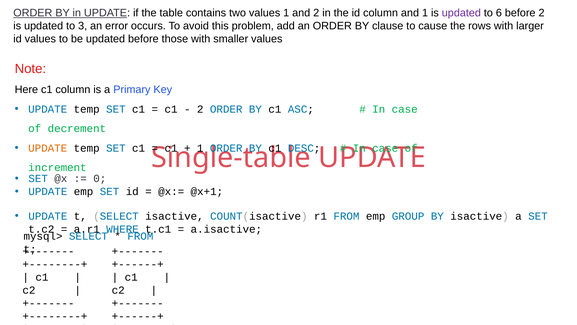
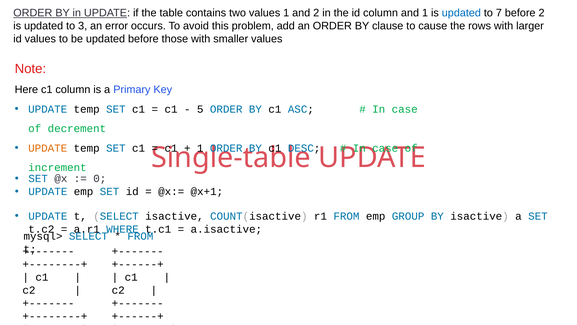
updated colour: purple -> blue (461, 13)
to 6: 6 -> 7 (499, 13)
2: 2 -> 5 (200, 109)
